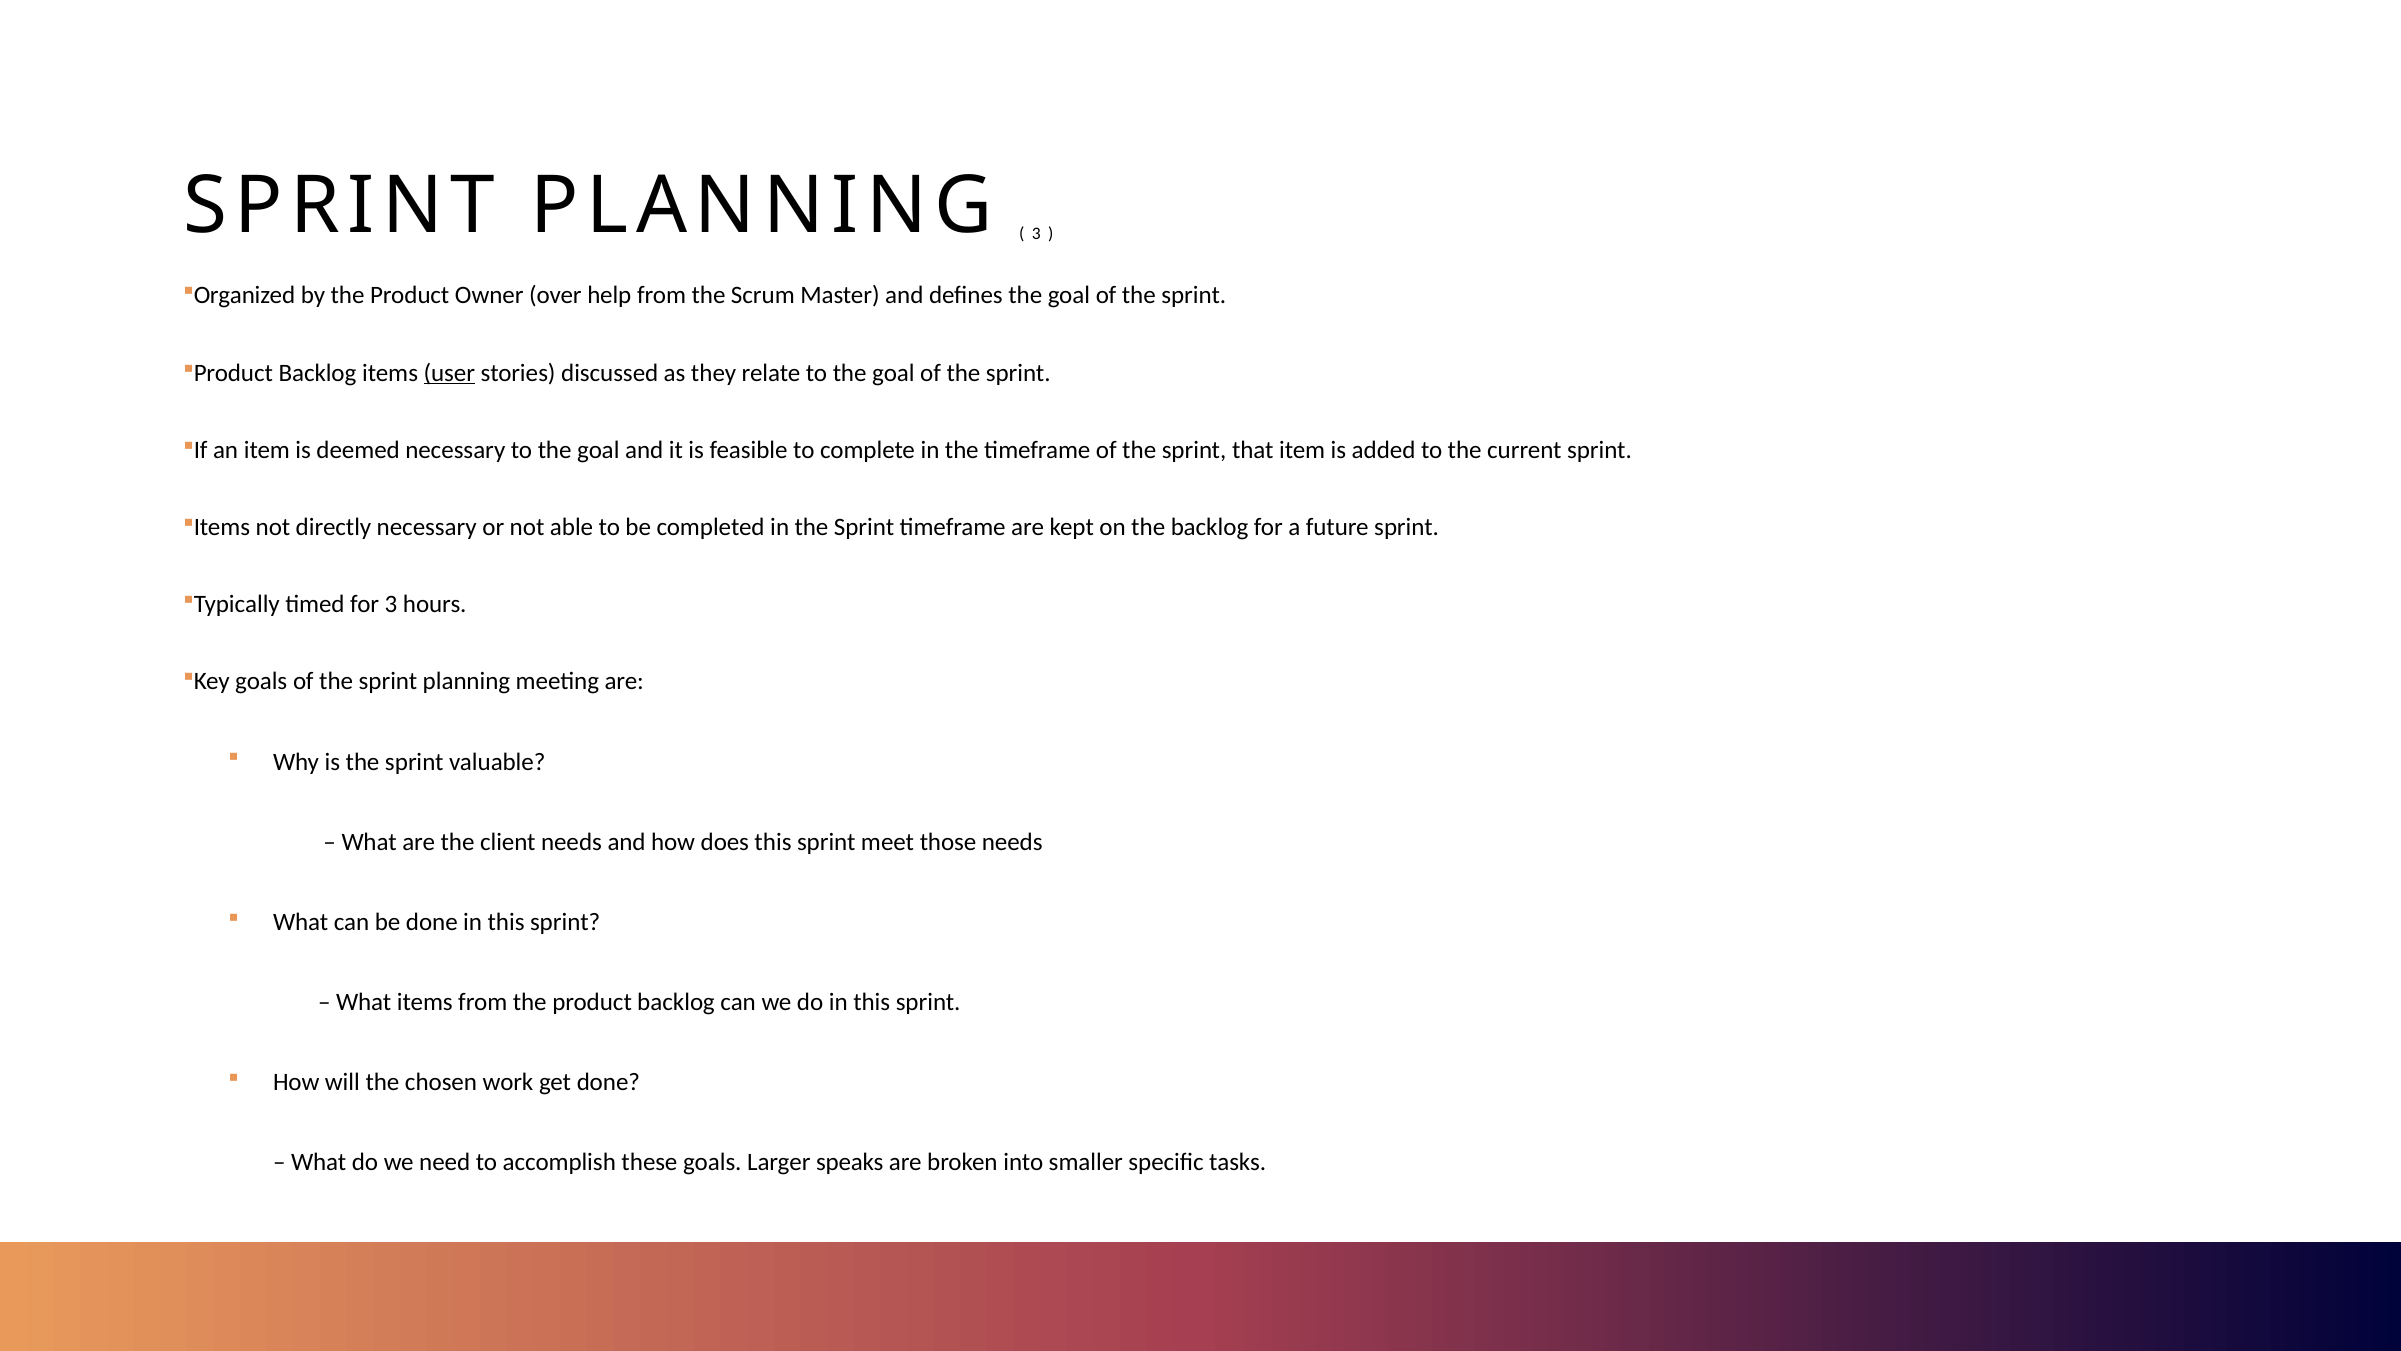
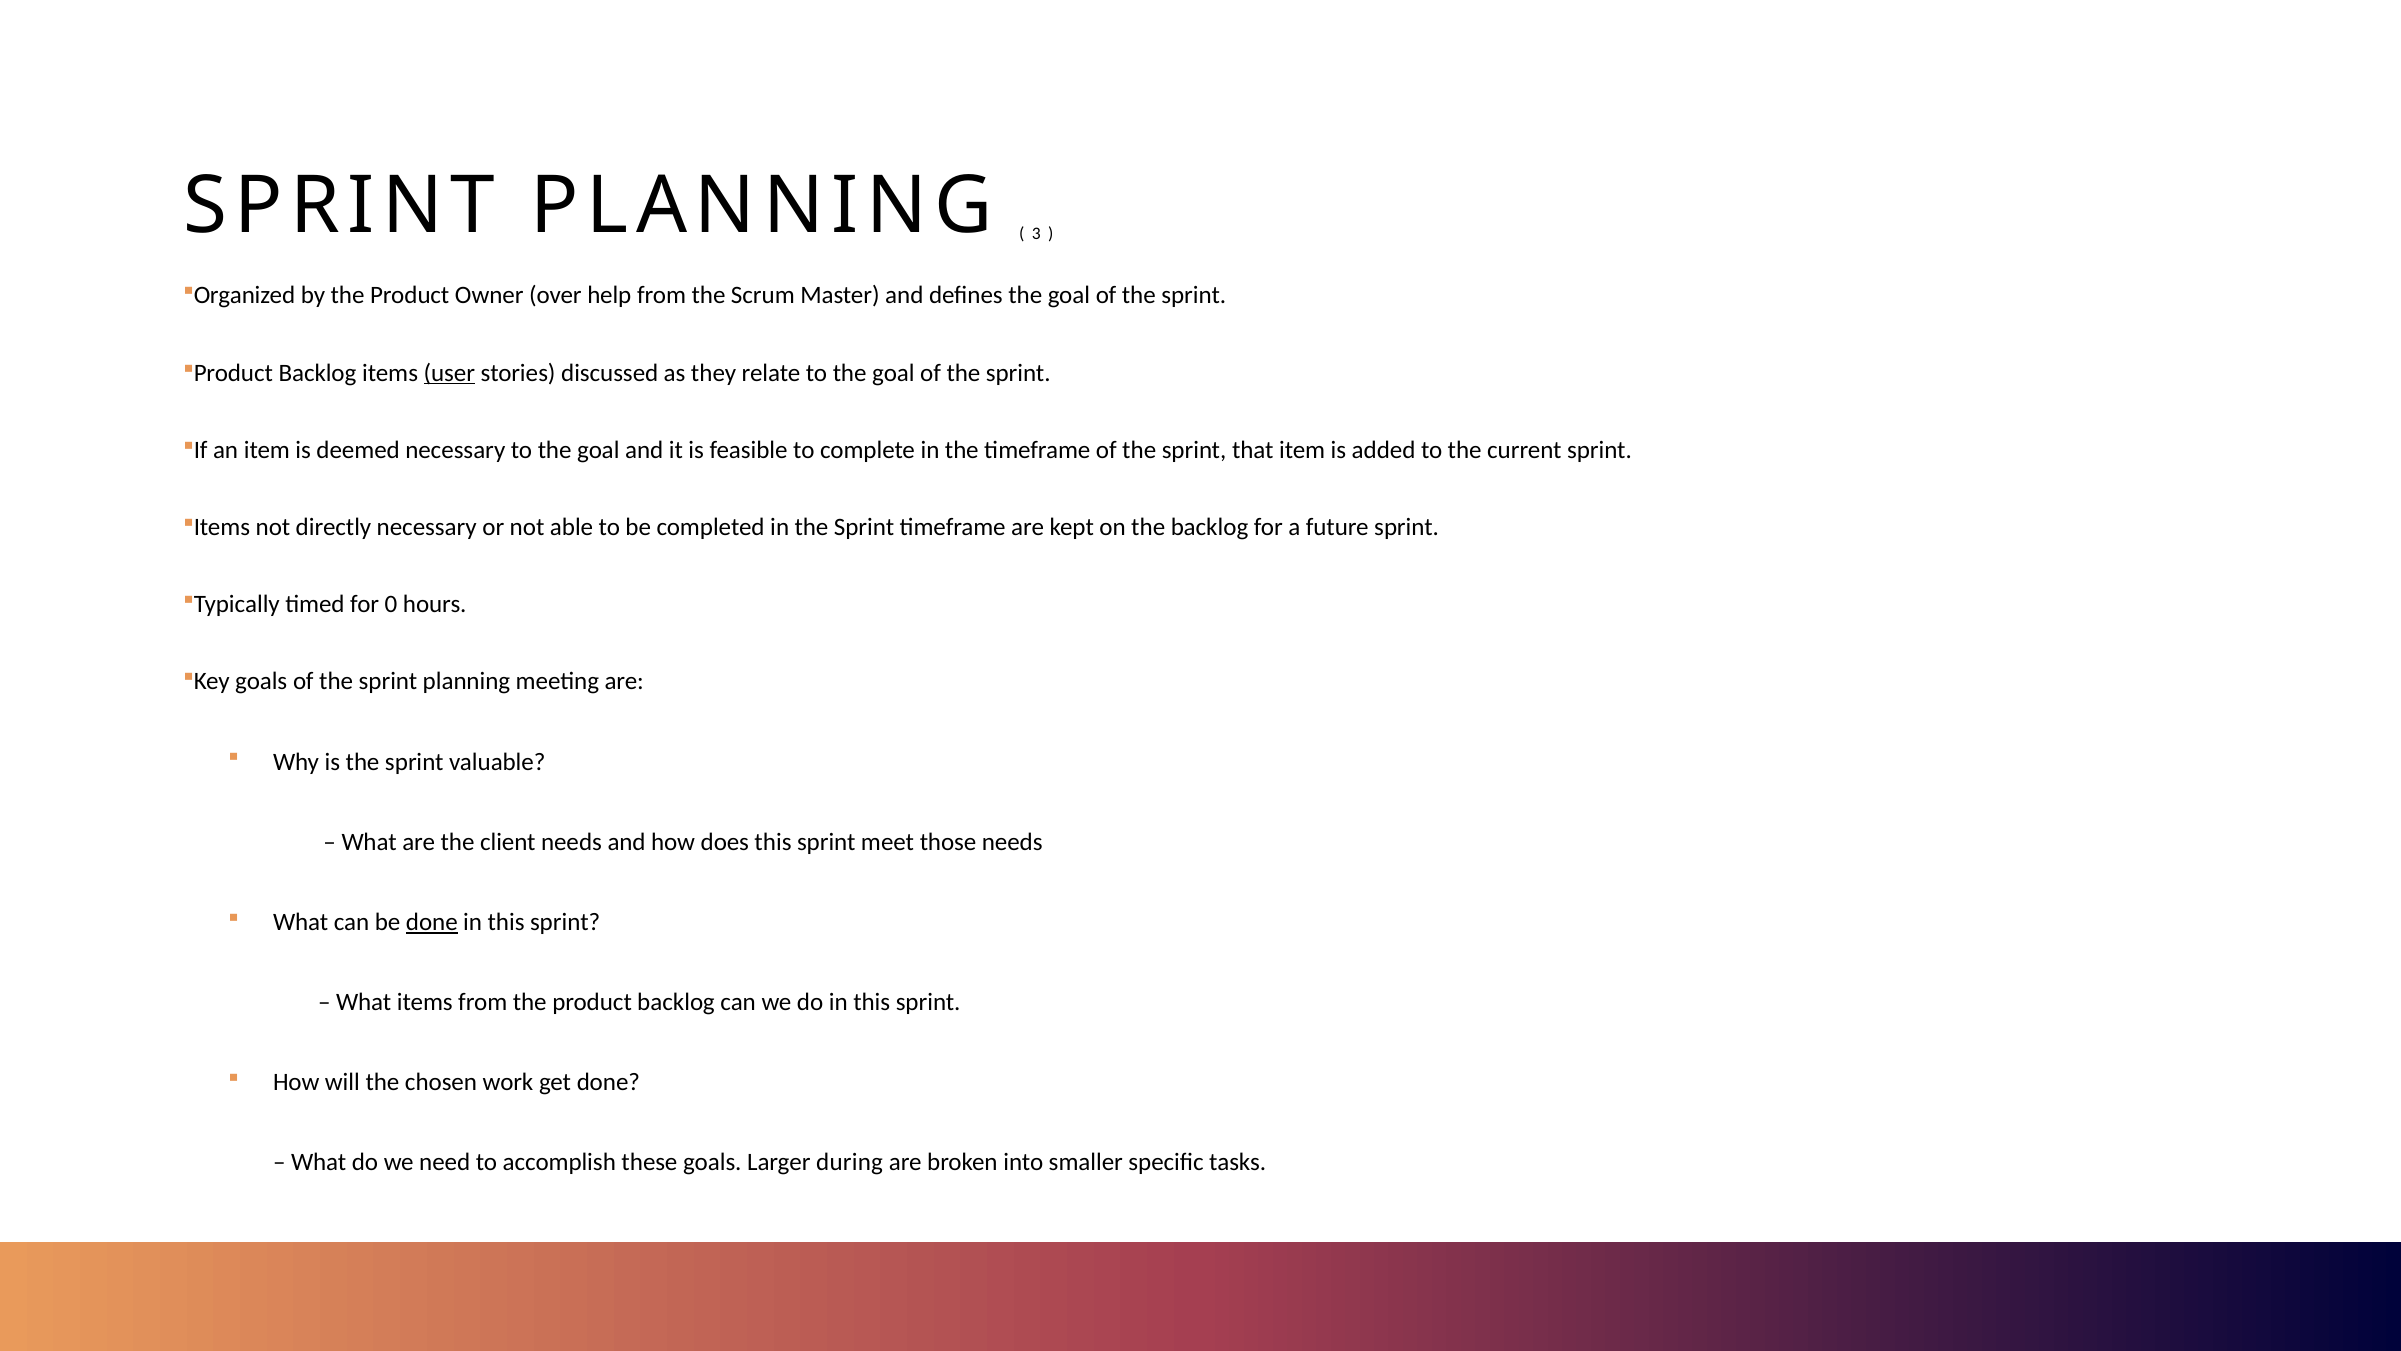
for 3: 3 -> 0 (391, 604)
done underline: none -> present (432, 922)
speaks: speaks -> during (850, 1162)
